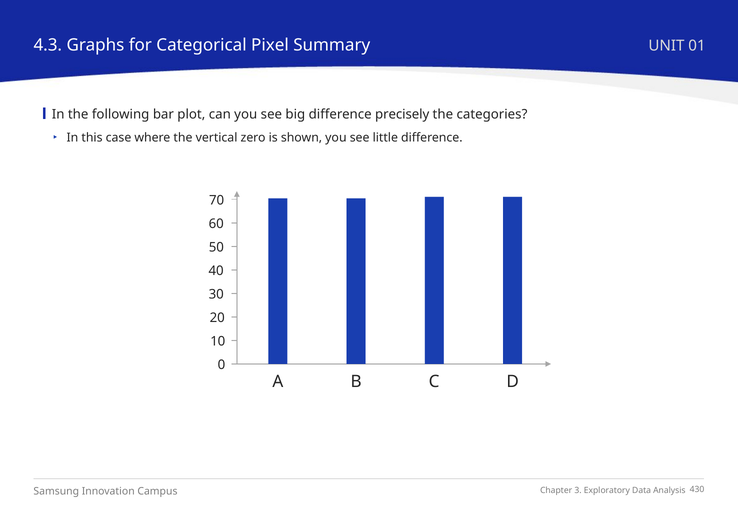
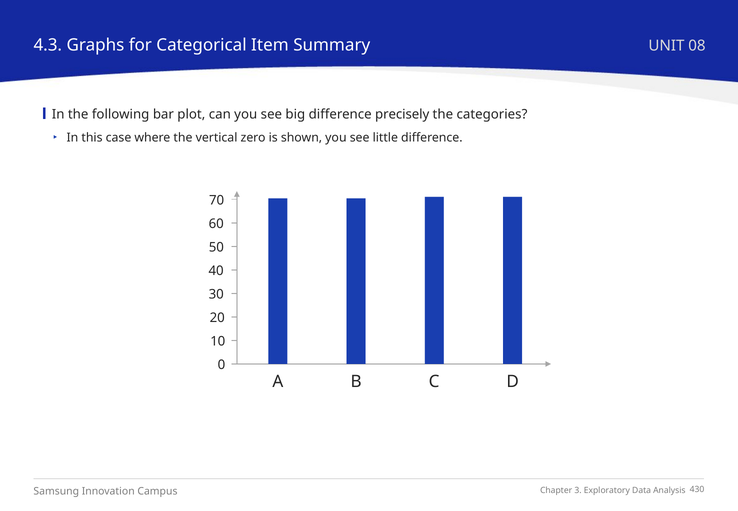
Pixel: Pixel -> Item (270, 45)
01: 01 -> 08 (697, 46)
